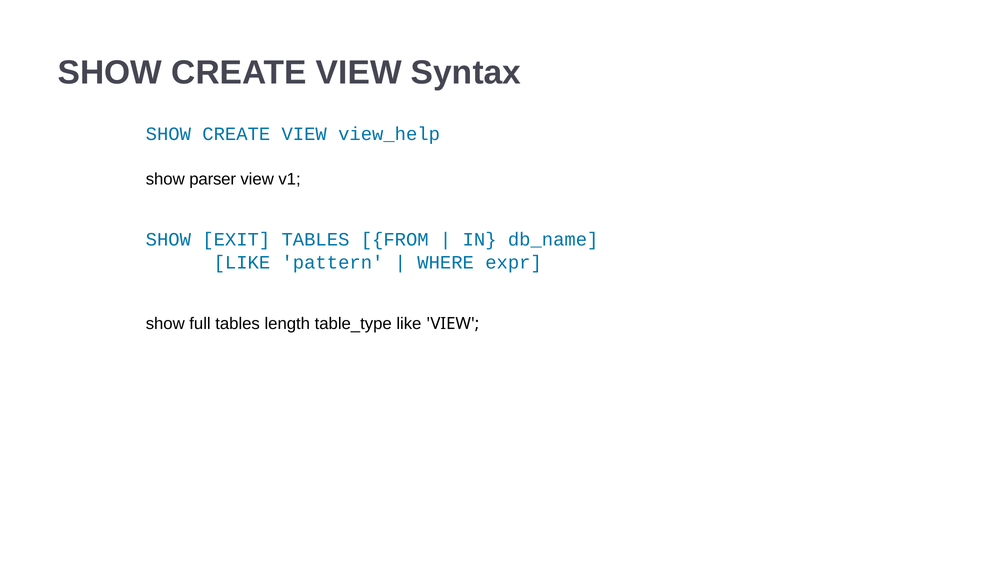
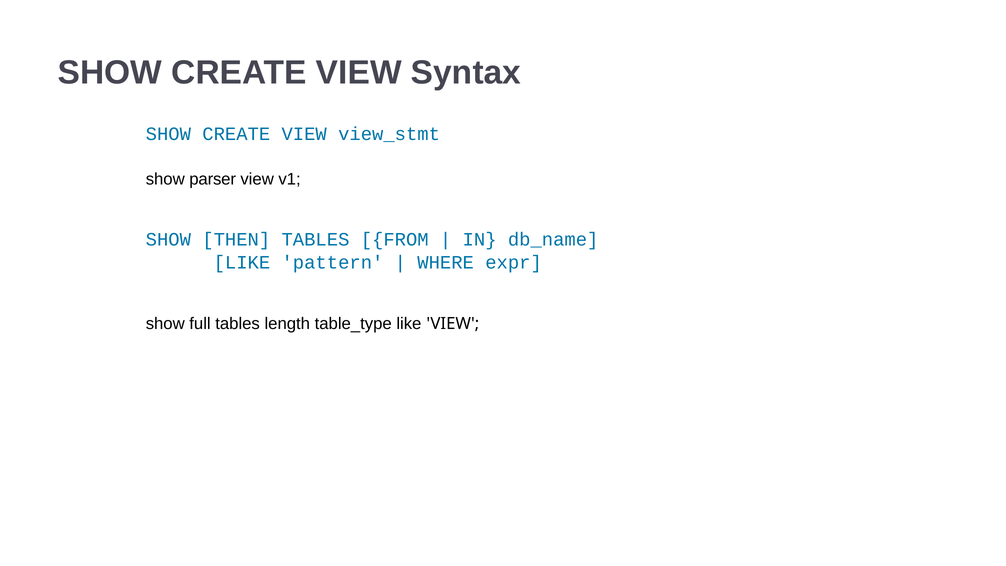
view_help: view_help -> view_stmt (389, 134)
EXIT: EXIT -> THEN (236, 240)
